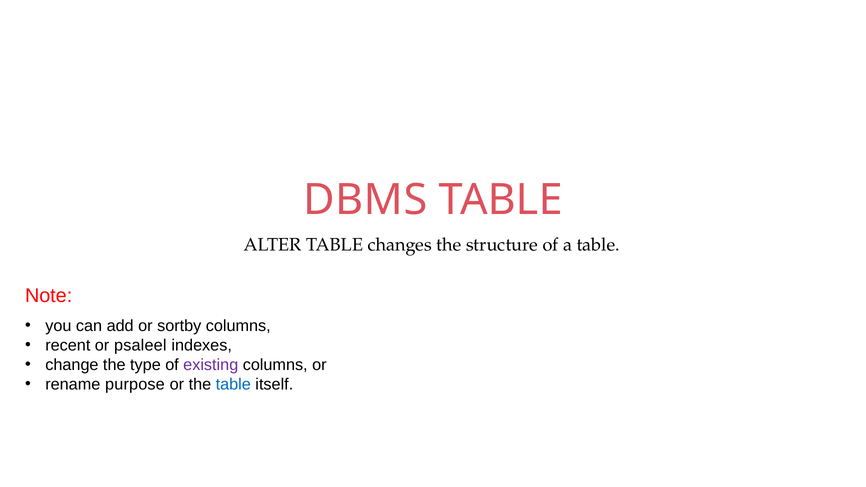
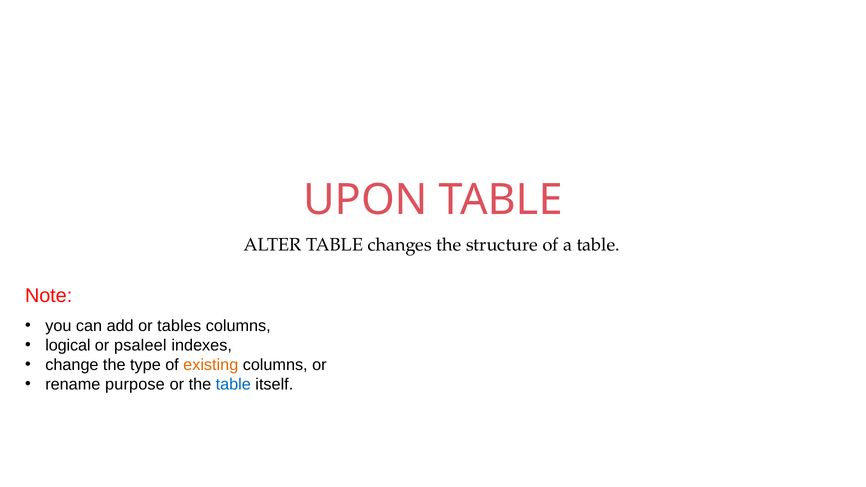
DBMS: DBMS -> UPON (366, 200)
sortby: sortby -> tables (179, 326)
recent: recent -> logical (68, 345)
existing colour: purple -> orange (211, 365)
